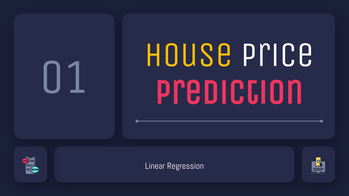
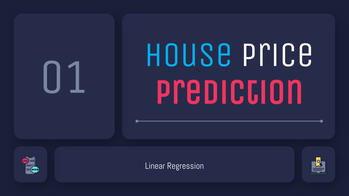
House colour: yellow -> light blue (189, 55)
